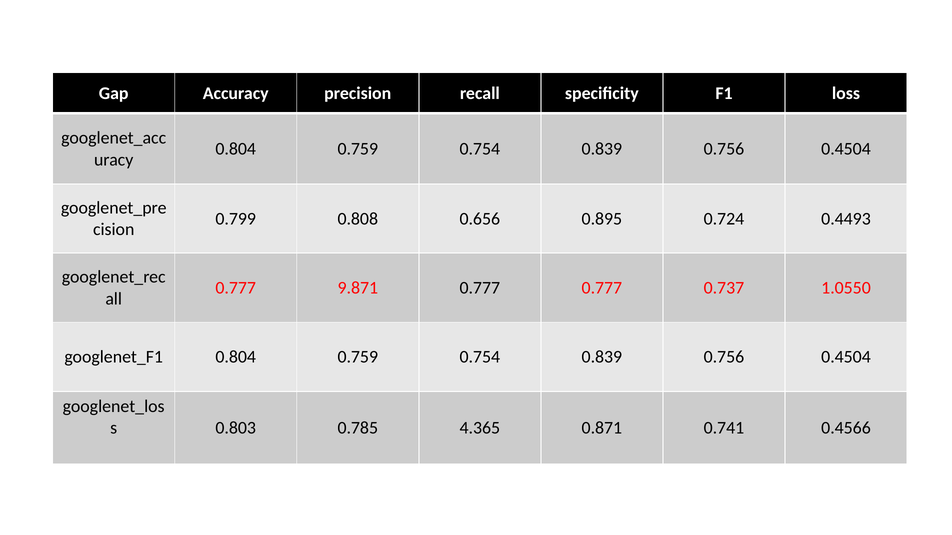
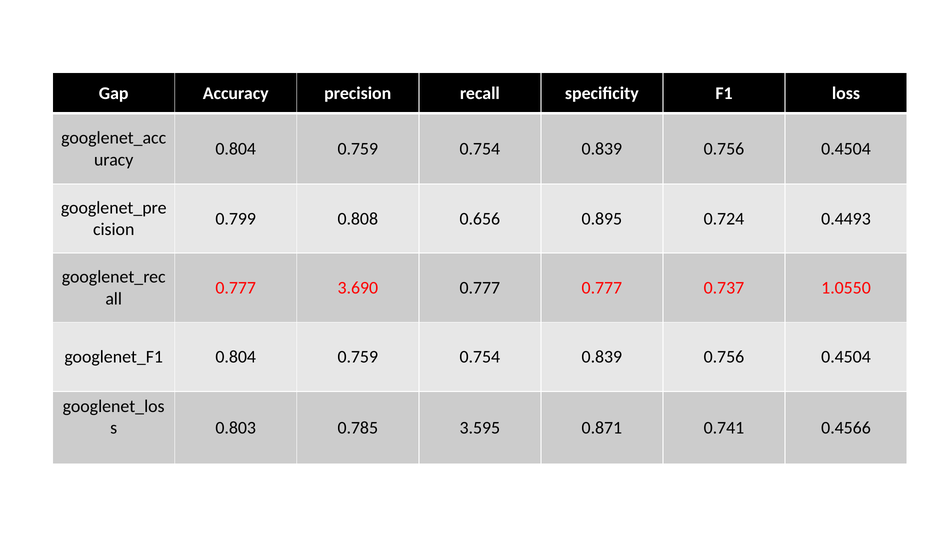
9.871: 9.871 -> 3.690 (358, 288)
4.365: 4.365 -> 3.595 (480, 428)
